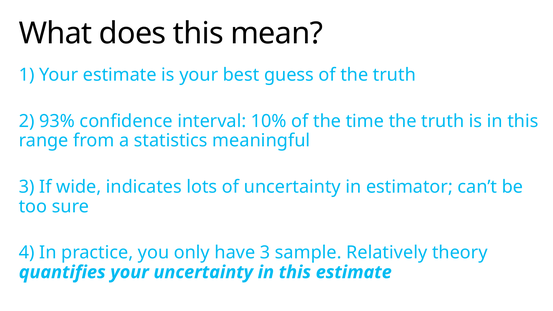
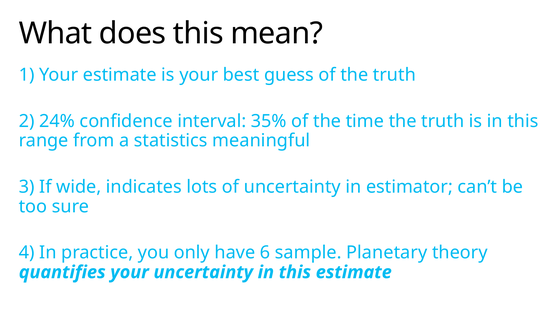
93%: 93% -> 24% (57, 121)
10%: 10% -> 35% (269, 121)
have 3: 3 -> 6 (265, 253)
Relatively: Relatively -> Planetary (387, 253)
